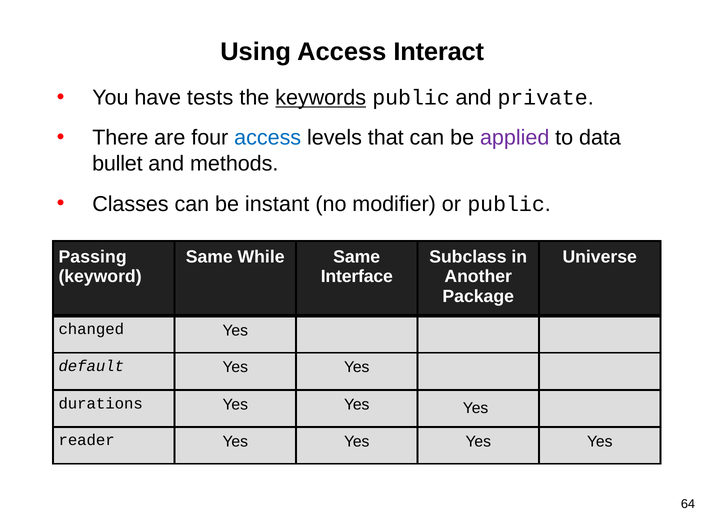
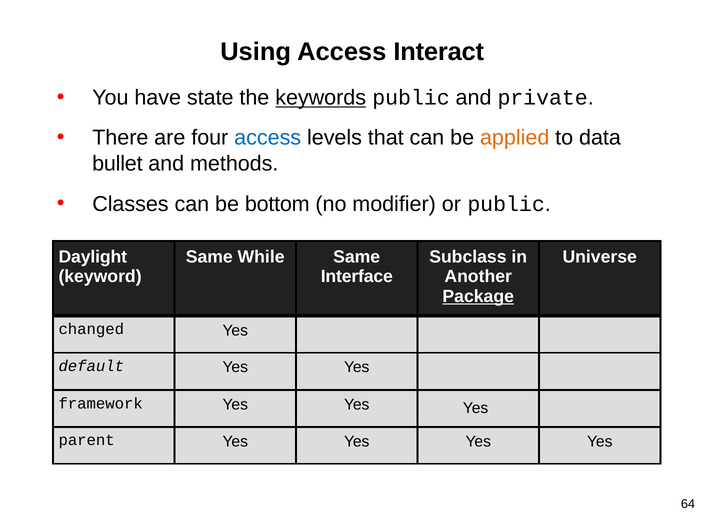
tests: tests -> state (210, 98)
applied colour: purple -> orange (515, 138)
instant: instant -> bottom (277, 204)
Passing: Passing -> Daylight (93, 257)
Package underline: none -> present (478, 296)
durations: durations -> framework (101, 403)
reader: reader -> parent (87, 440)
